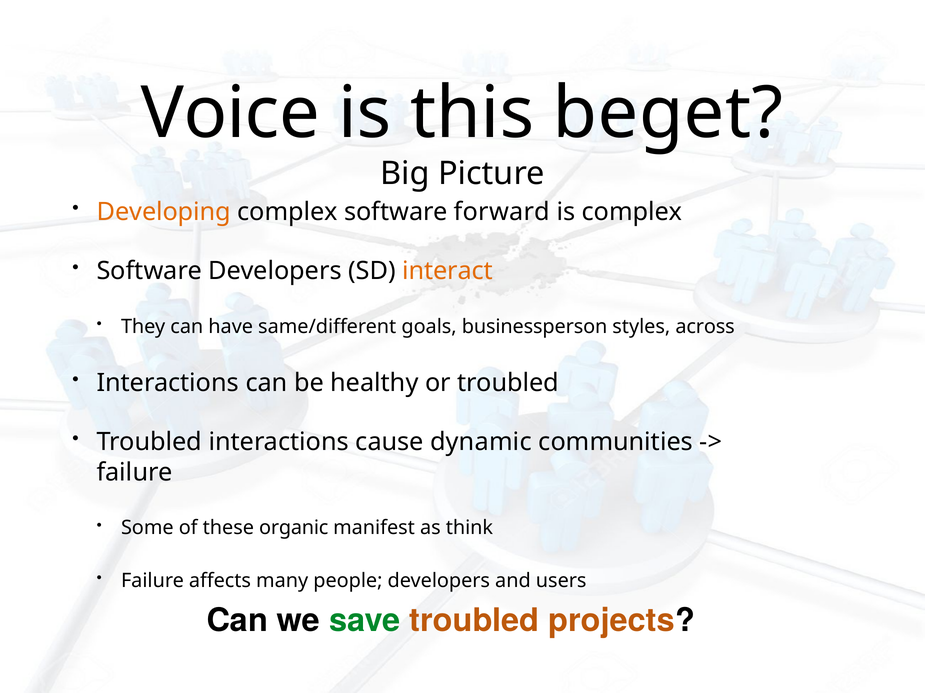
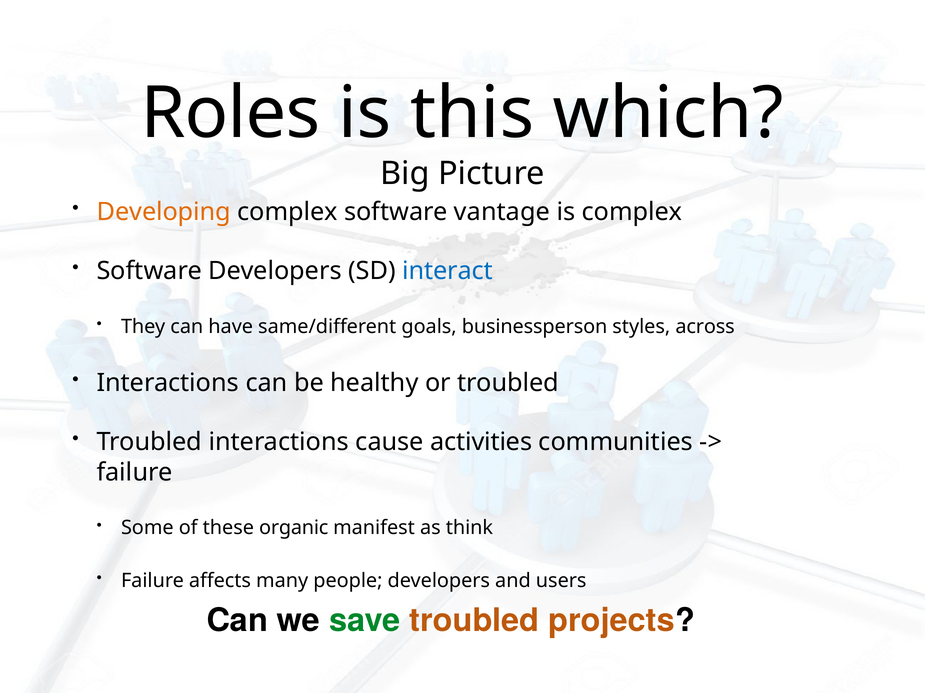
Voice: Voice -> Roles (230, 113)
beget: beget -> which (668, 113)
forward: forward -> vantage (502, 212)
interact colour: orange -> blue (448, 271)
dynamic: dynamic -> activities (481, 443)
